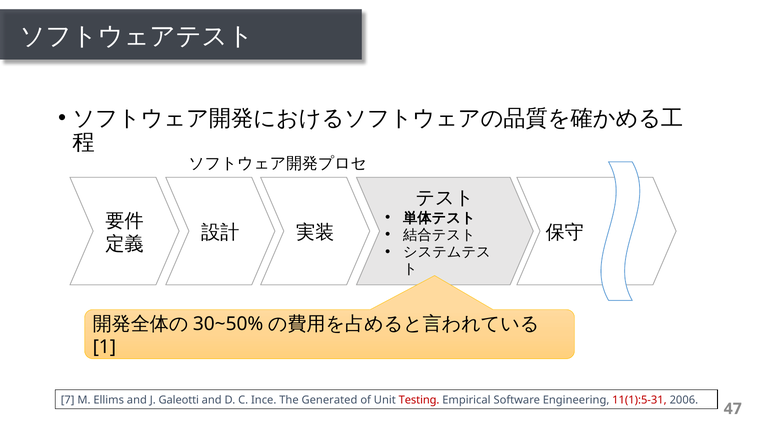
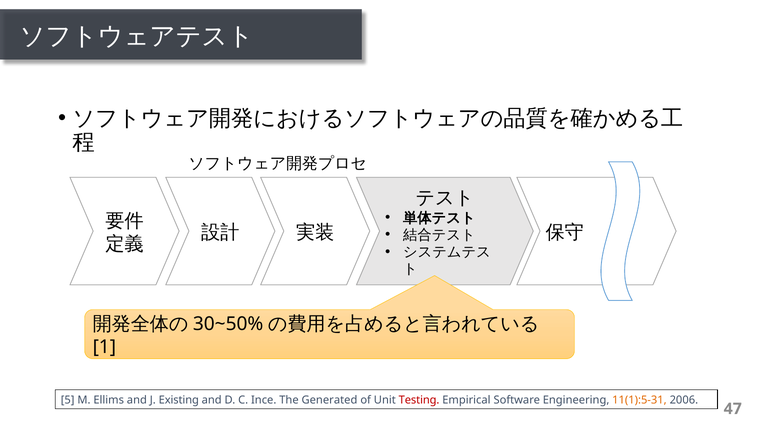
7: 7 -> 5 (68, 400)
Galeotti: Galeotti -> Existing (179, 400)
11(1):5-31 colour: red -> orange (639, 400)
